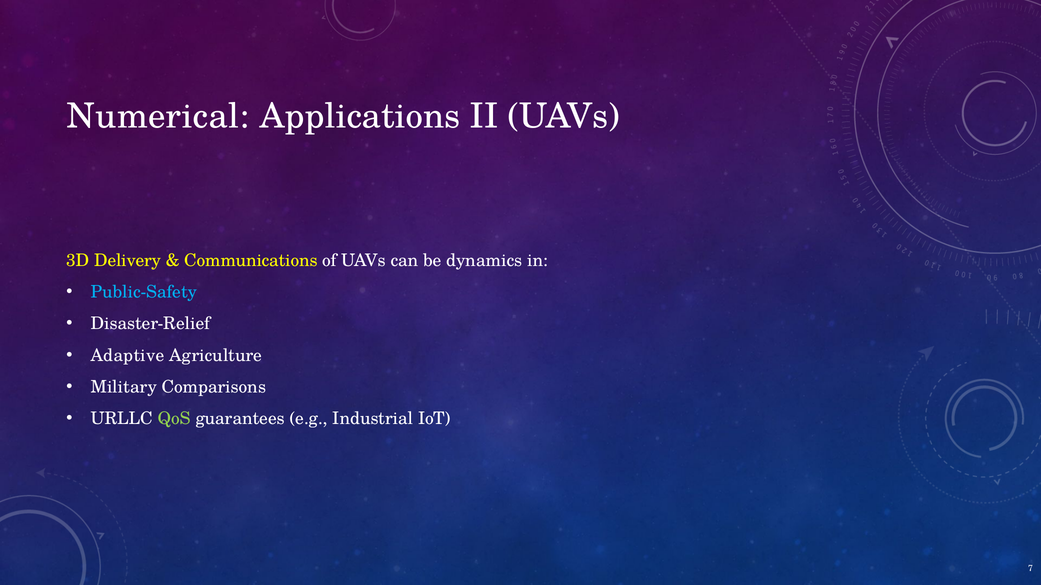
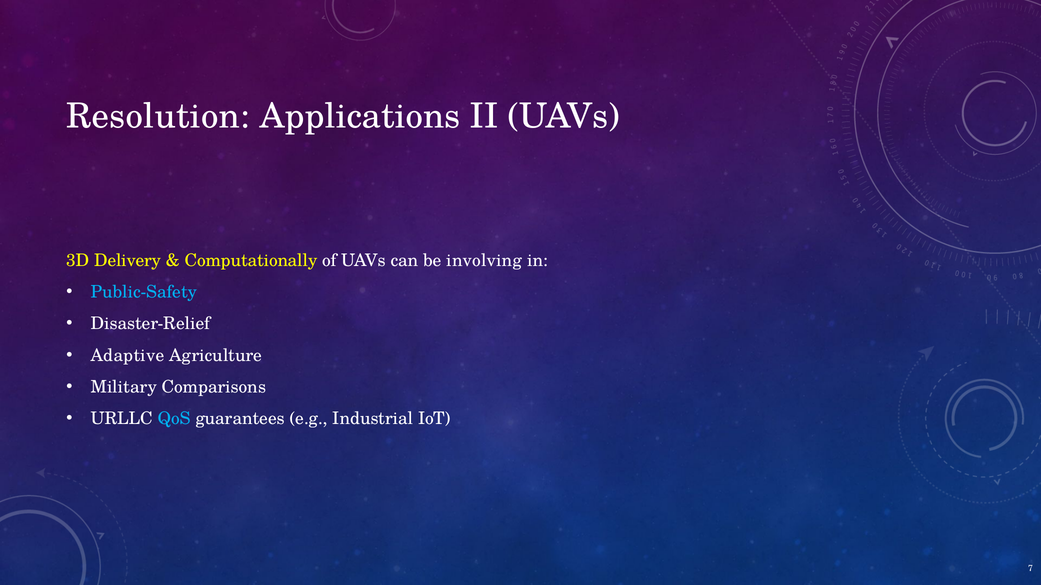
Numerical: Numerical -> Resolution (158, 117)
Communications: Communications -> Computationally (251, 261)
dynamics: dynamics -> involving (484, 261)
QoS colour: light green -> light blue (174, 419)
